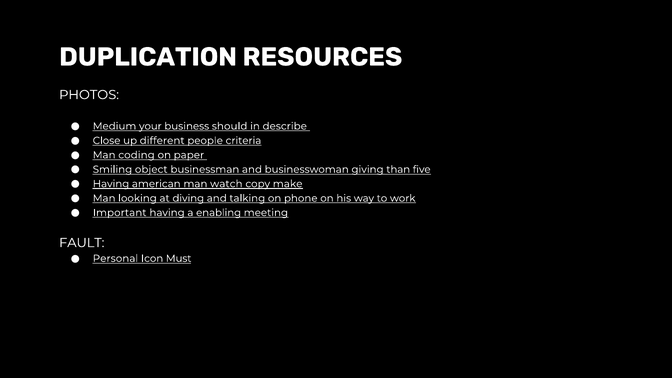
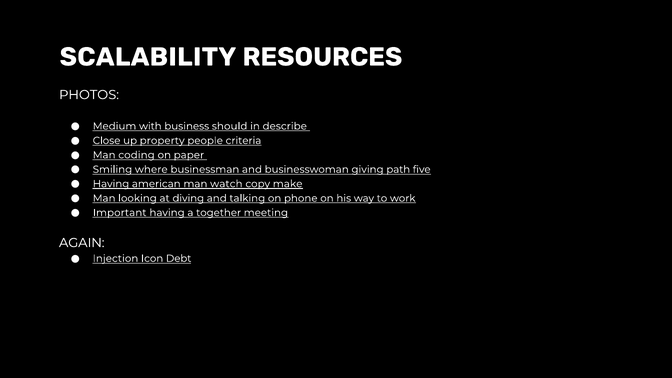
DUPLICATION: DUPLICATION -> SCALABILITY (148, 57)
your: your -> with (150, 126)
different: different -> property (162, 141)
object: object -> where (151, 169)
than: than -> path (398, 169)
enabling: enabling -> together (219, 213)
FAULT: FAULT -> AGAIN (82, 243)
Personal: Personal -> Injection (116, 258)
Must: Must -> Debt (179, 258)
